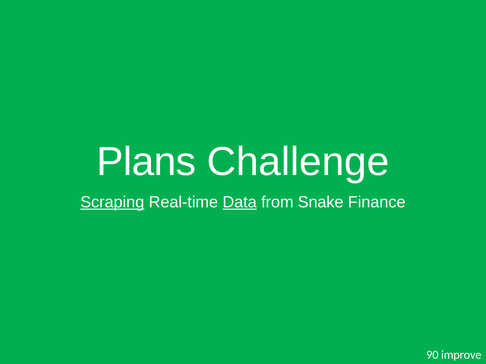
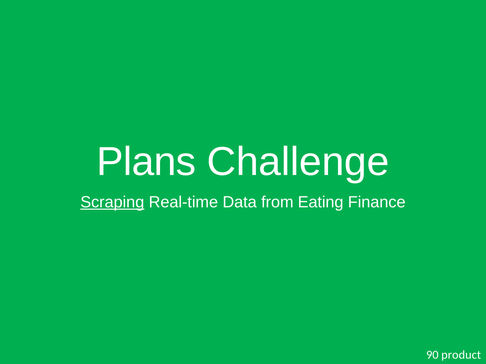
Data underline: present -> none (240, 203)
Snake: Snake -> Eating (321, 203)
improve: improve -> product (461, 355)
